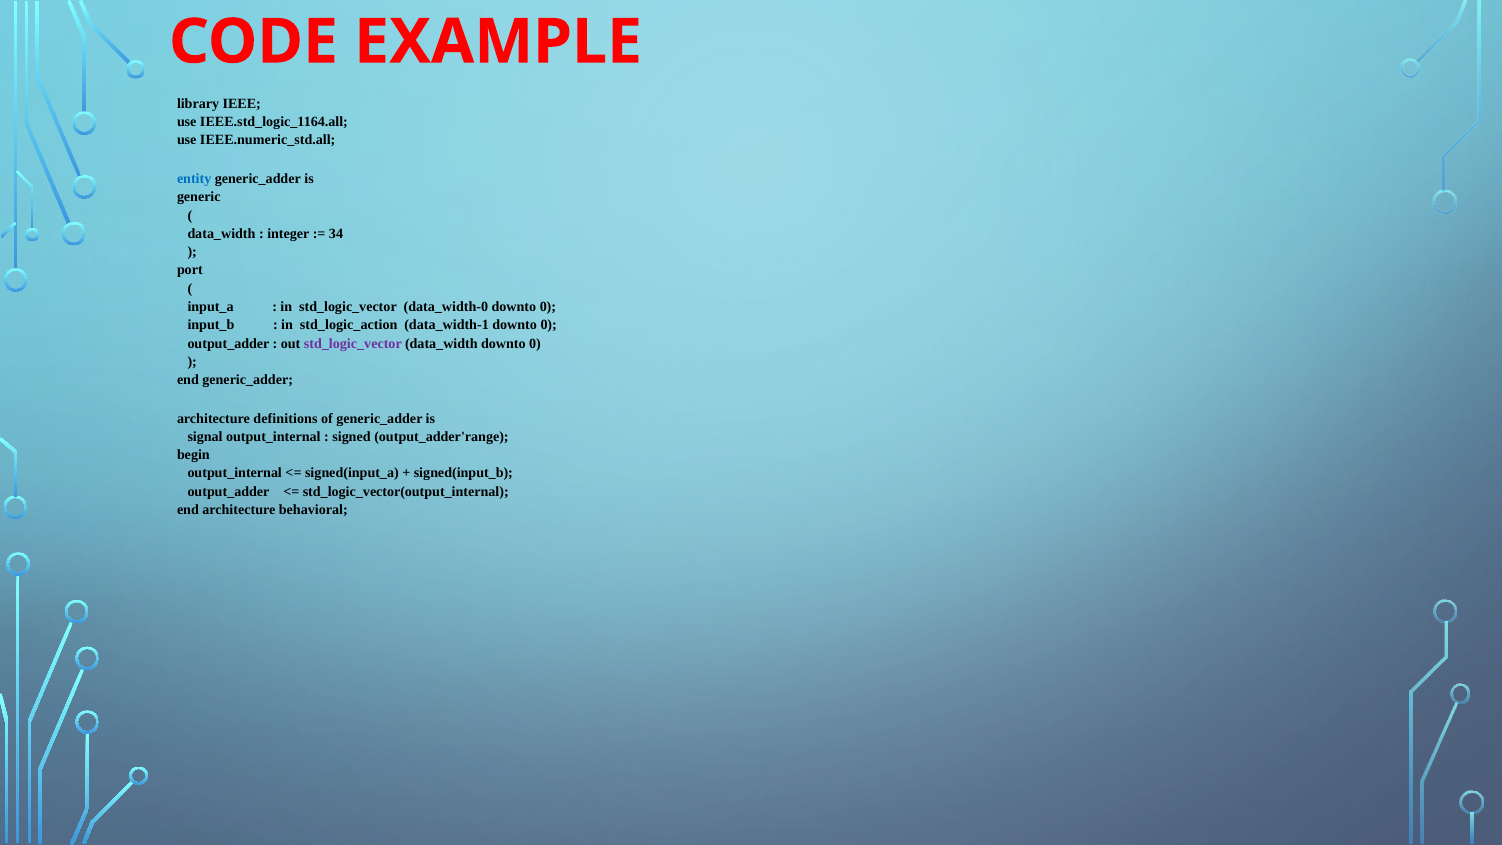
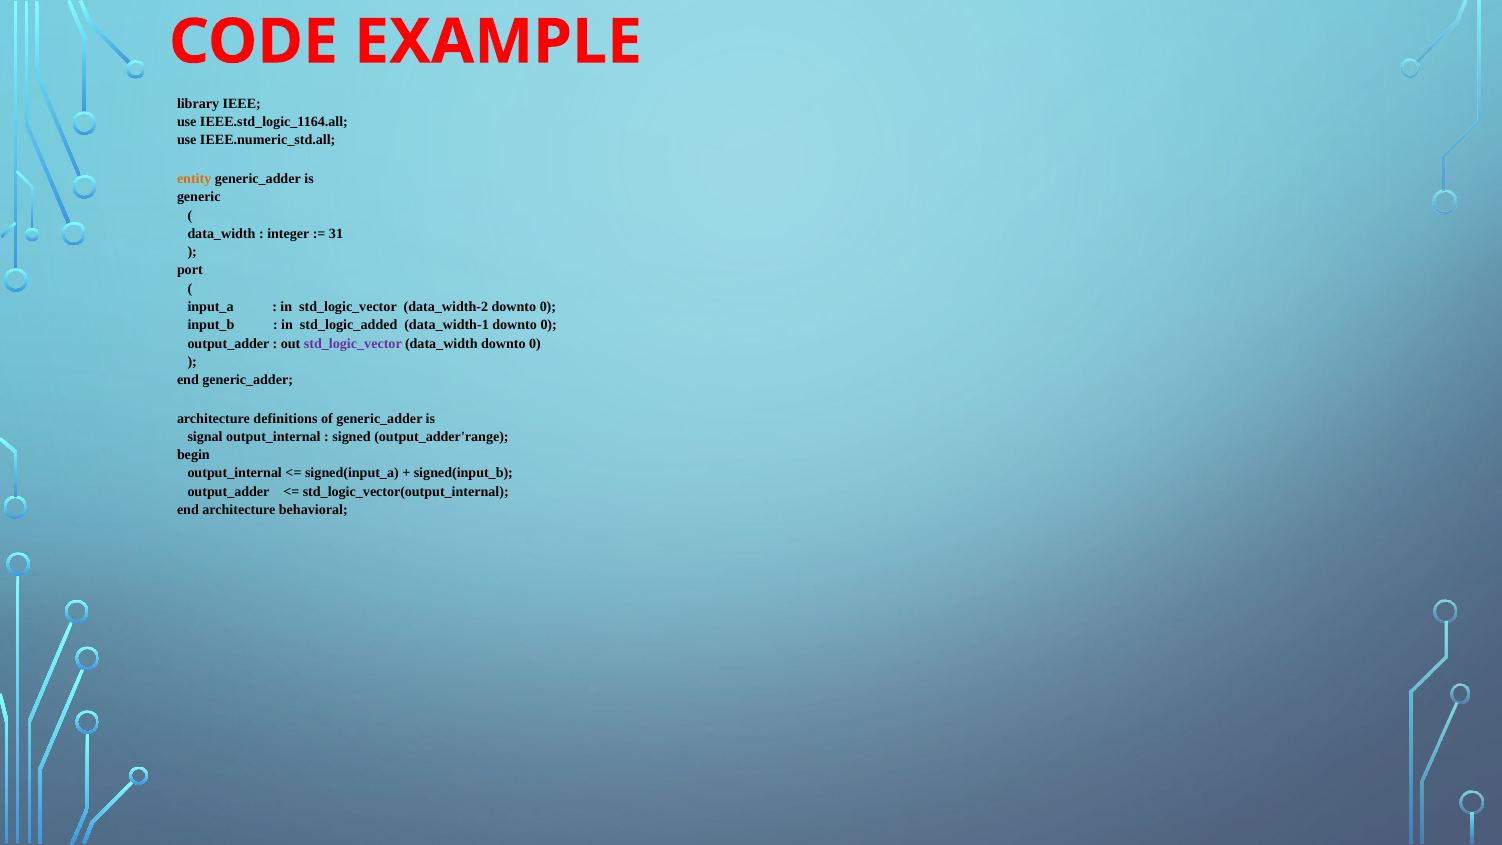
entity colour: blue -> orange (194, 179)
34: 34 -> 31 (336, 234)
data_width-0: data_width-0 -> data_width-2 (446, 307)
std_logic_action: std_logic_action -> std_logic_added (349, 325)
